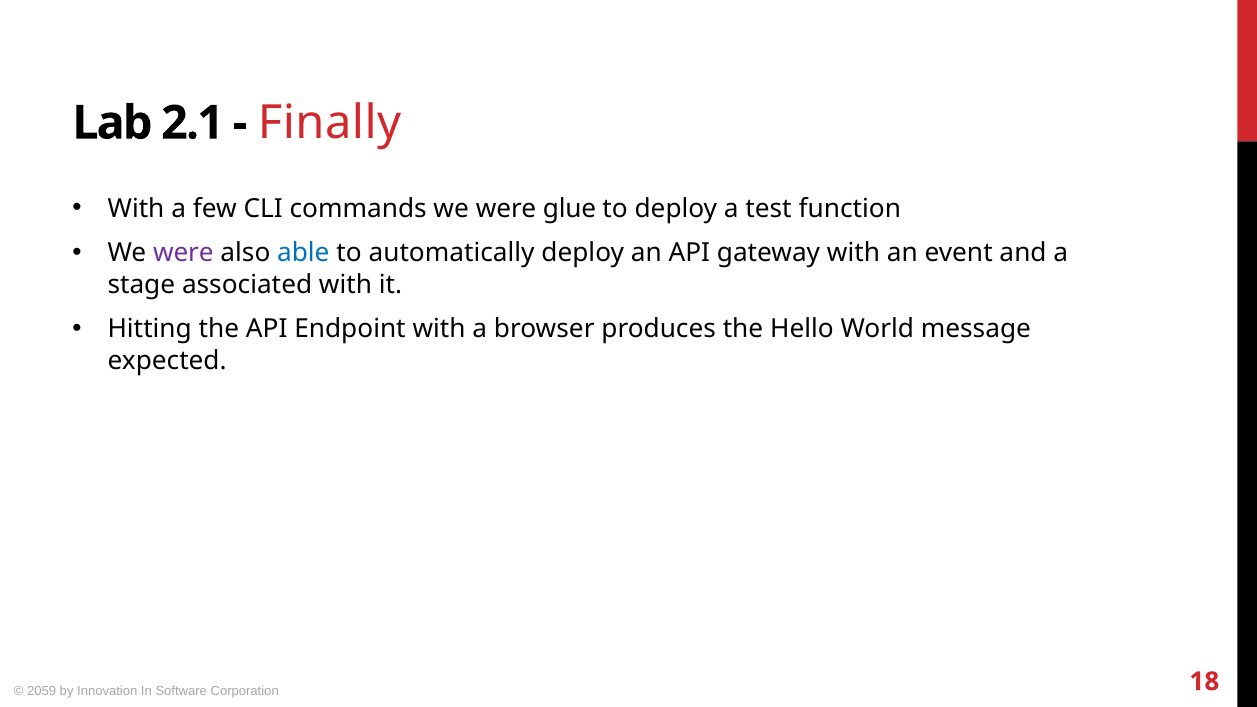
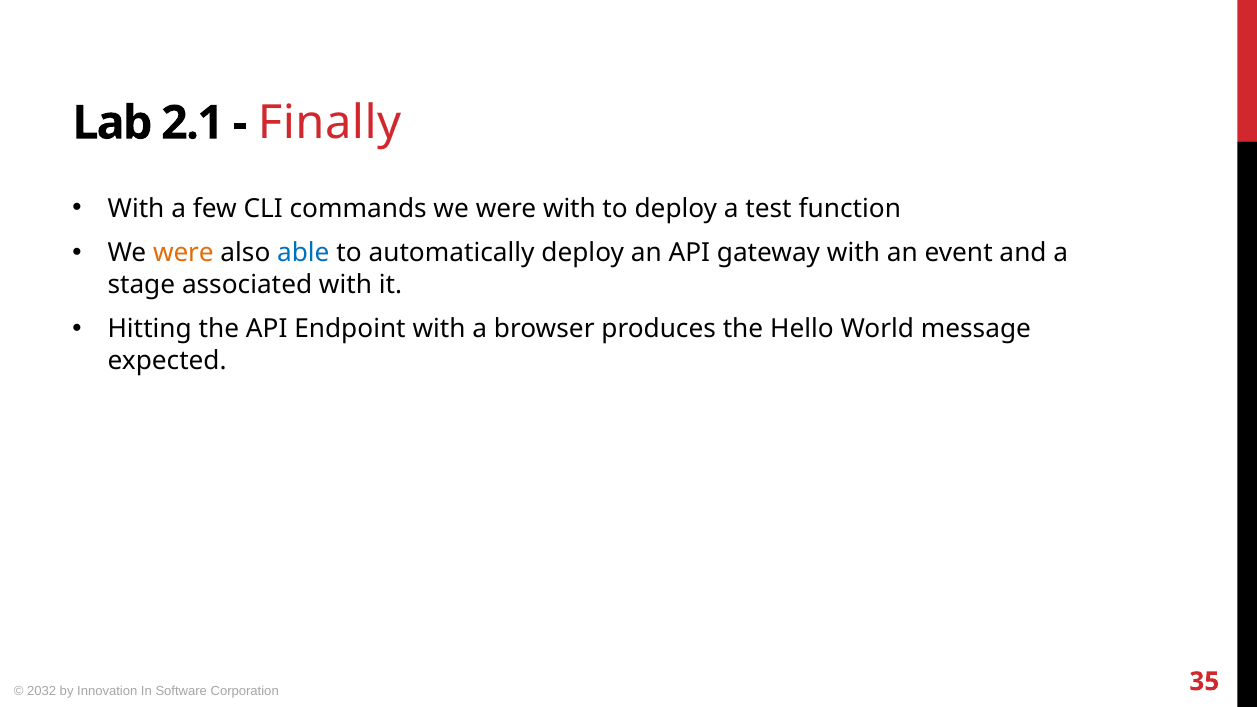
were glue: glue -> with (569, 208)
were colour: purple -> orange (183, 253)
2059: 2059 -> 2032 (42, 691)
18: 18 -> 35 (1204, 682)
